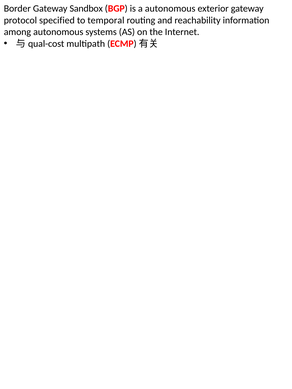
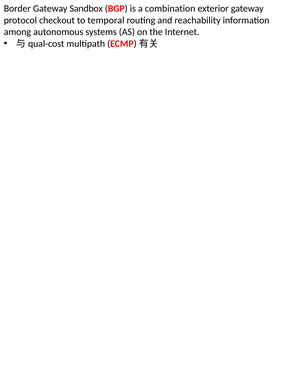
a autonomous: autonomous -> combination (170, 9)
specified: specified -> checkout (57, 20)
